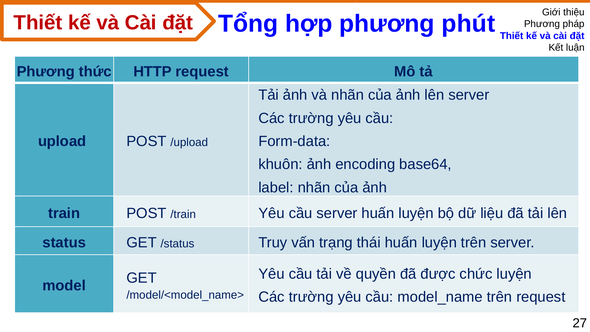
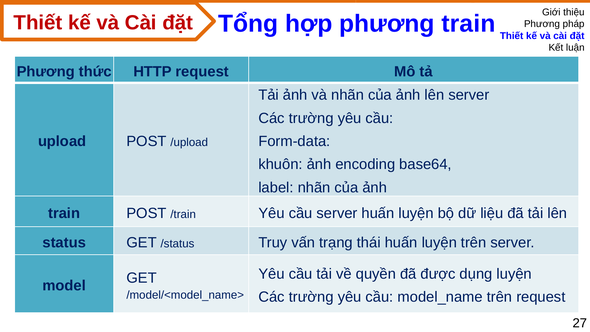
phương phút: phút -> train (468, 24)
chức: chức -> dụng (476, 274)
